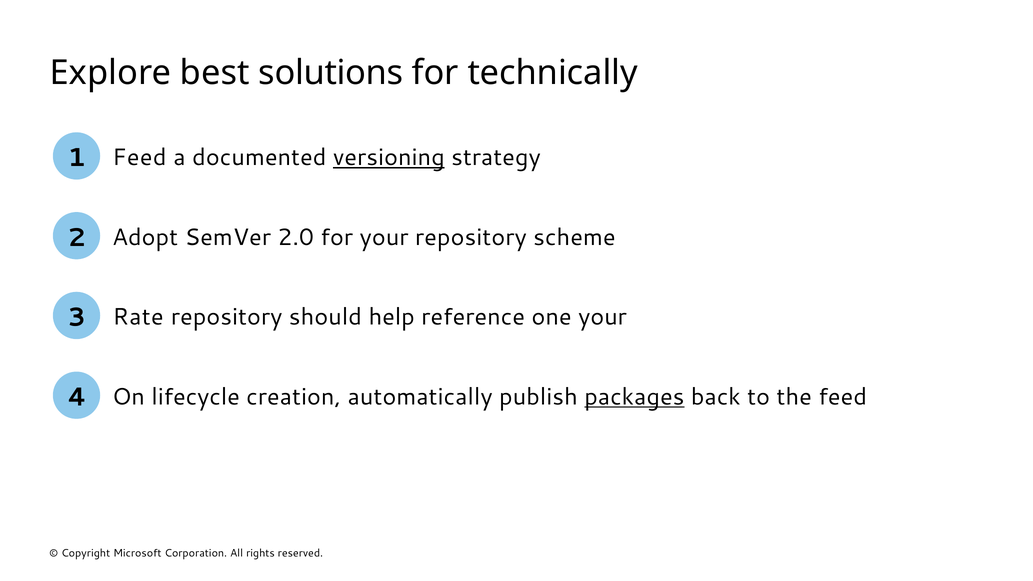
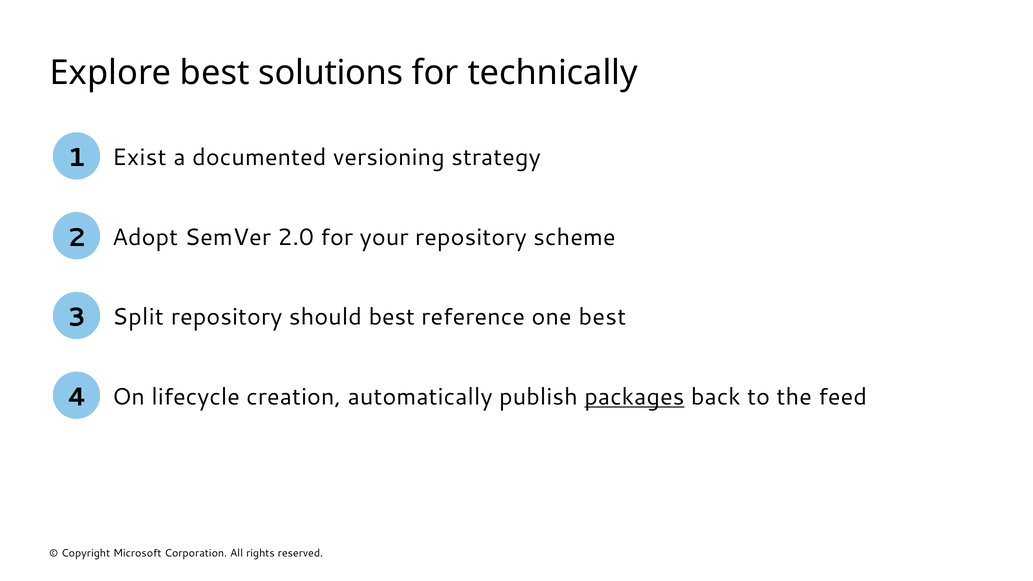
1 Feed: Feed -> Exist (139, 158)
versioning underline: present -> none (389, 158)
Rate: Rate -> Split (138, 317)
should help: help -> best (392, 317)
one your: your -> best (602, 317)
